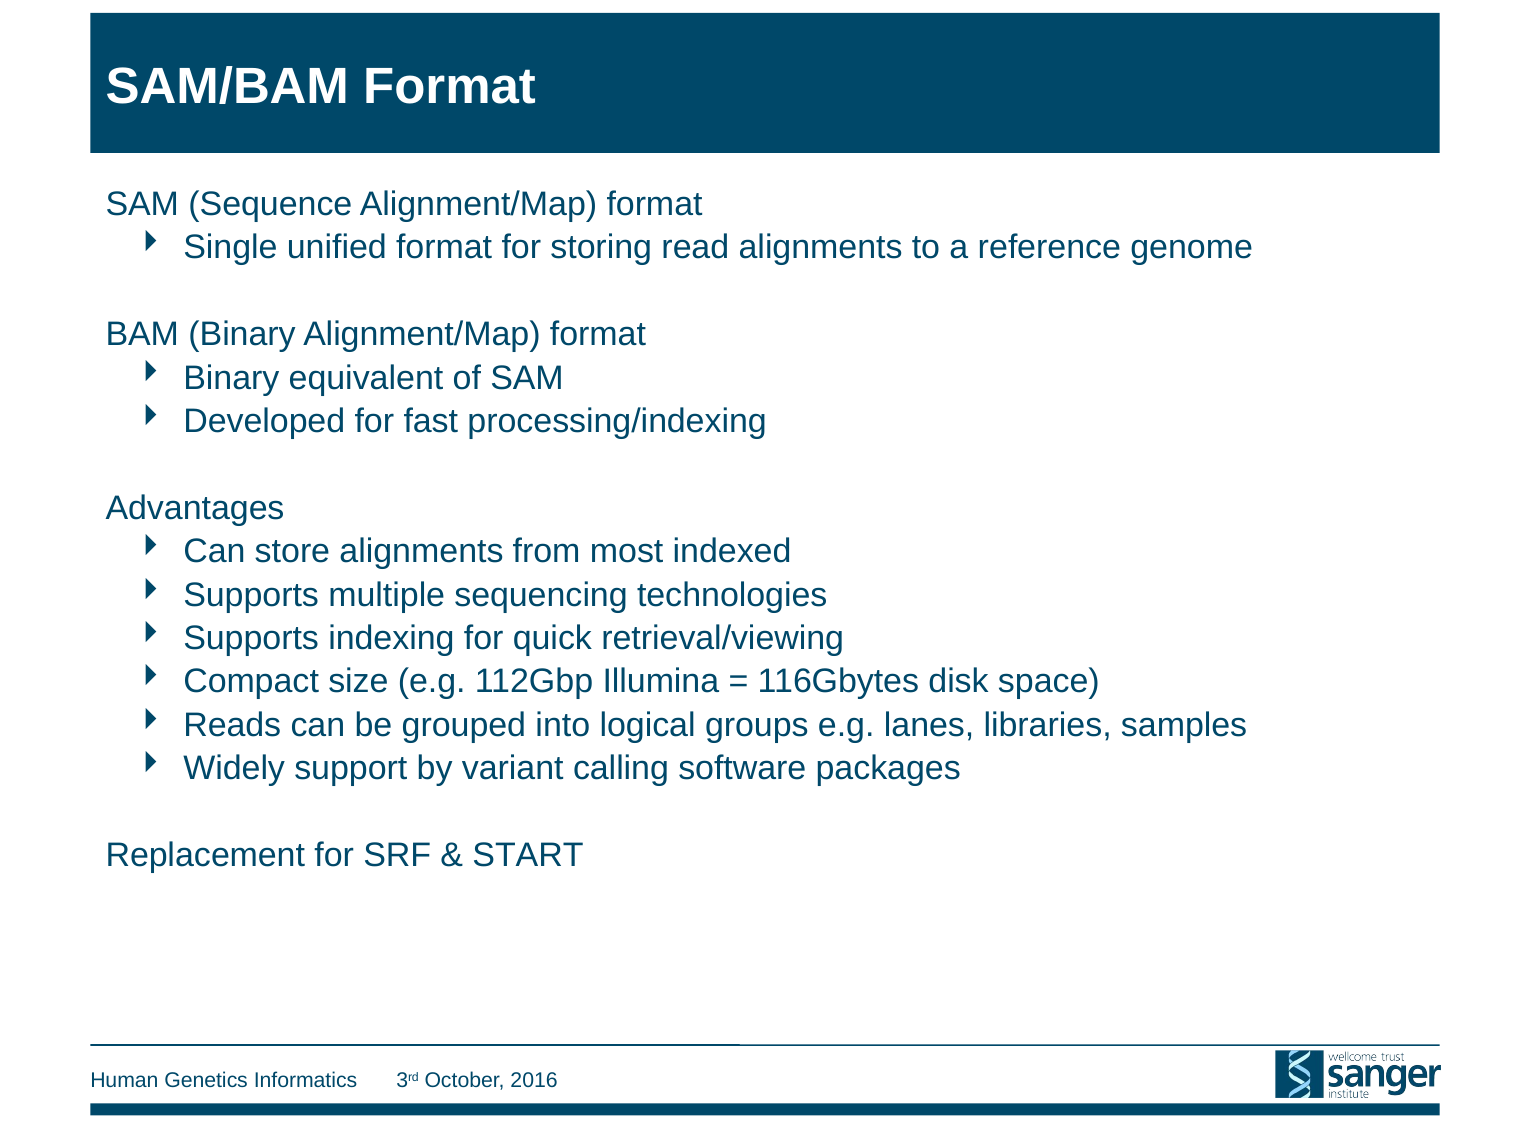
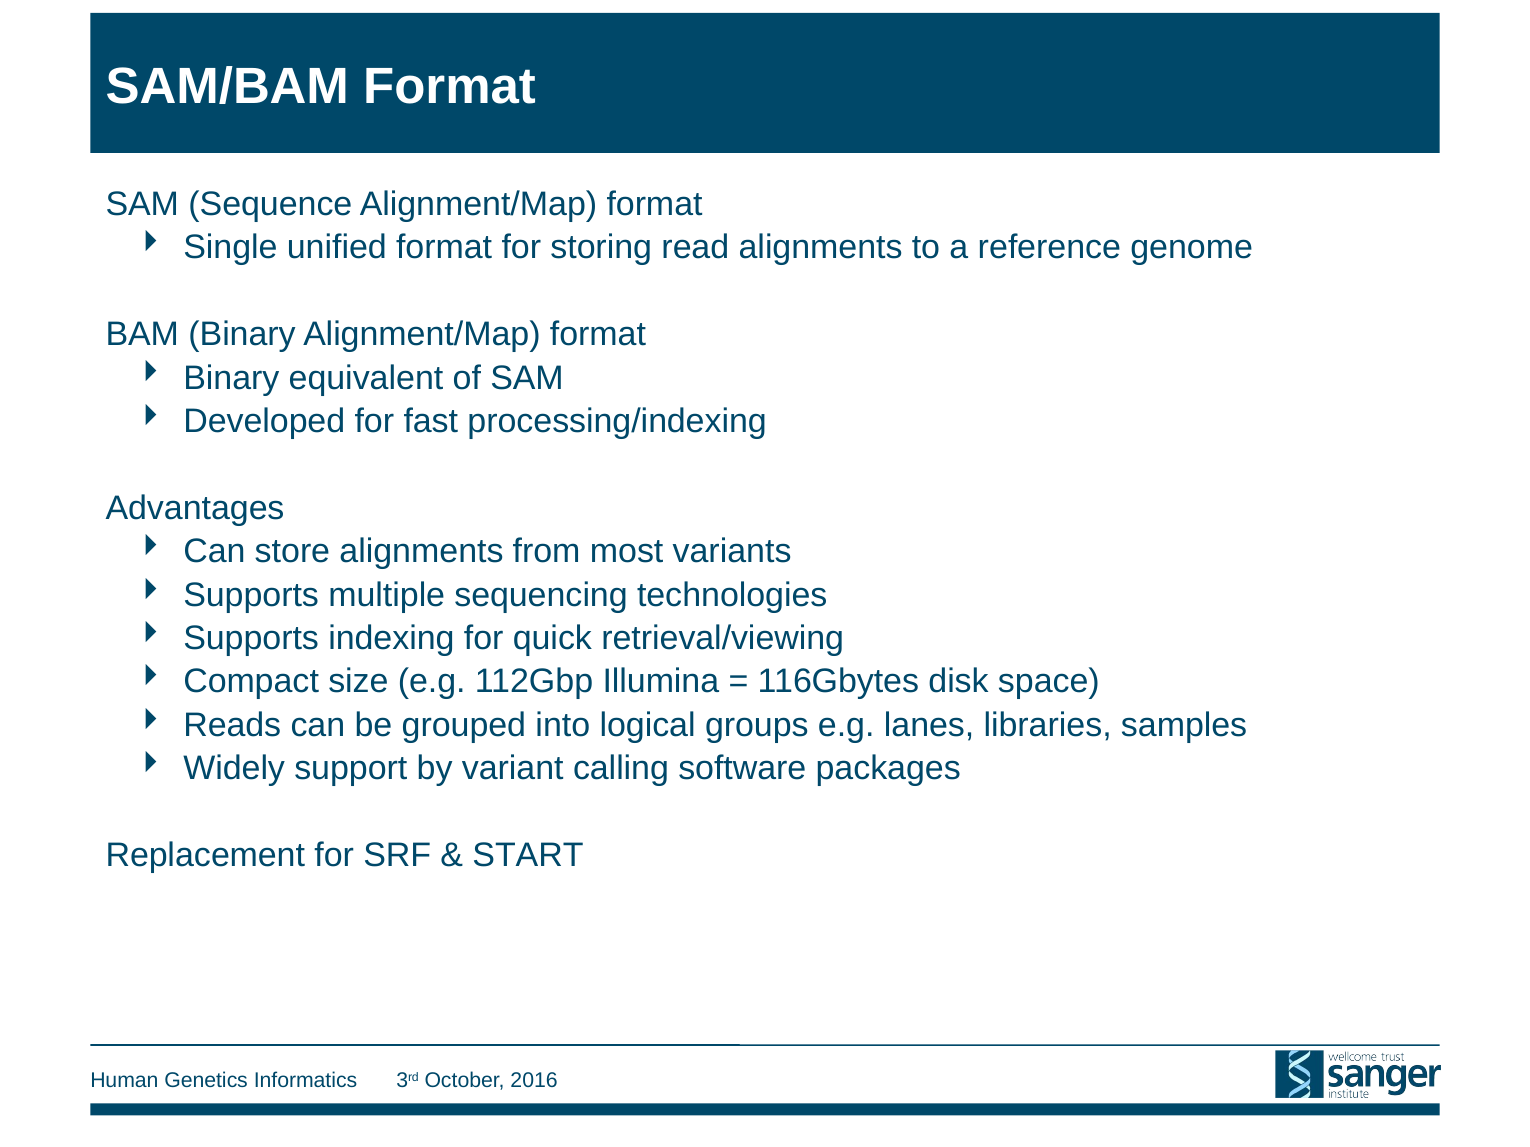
indexed: indexed -> variants (732, 552)
